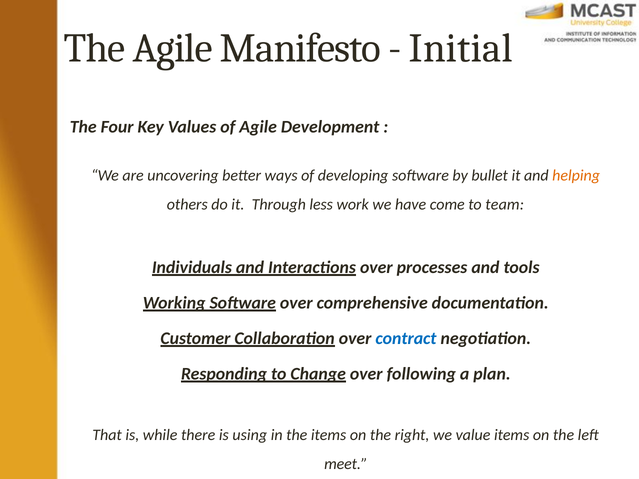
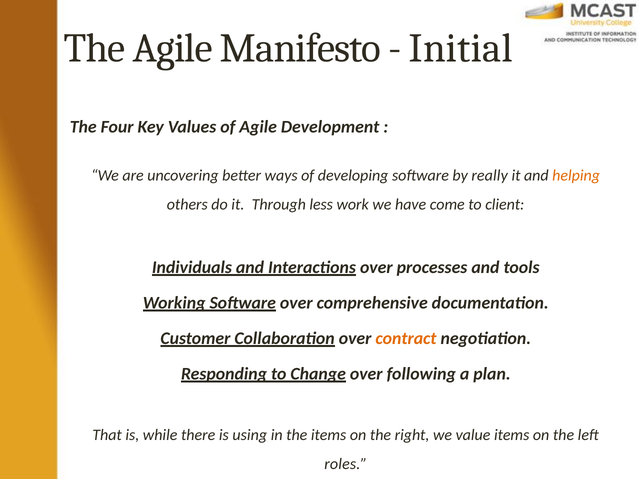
bullet: bullet -> really (490, 176)
team: team -> client (505, 205)
contract colour: blue -> orange (406, 338)
meet: meet -> roles (346, 464)
